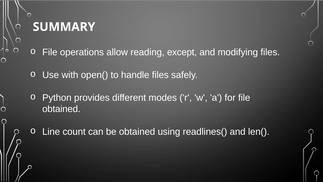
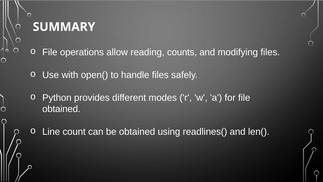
except: except -> counts (182, 52)
